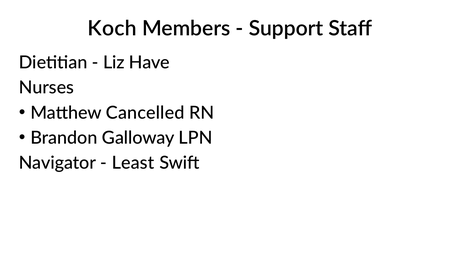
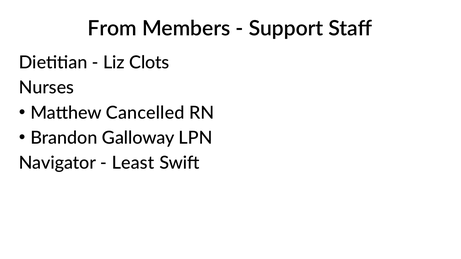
Koch: Koch -> From (112, 29)
Have: Have -> Clots (149, 63)
